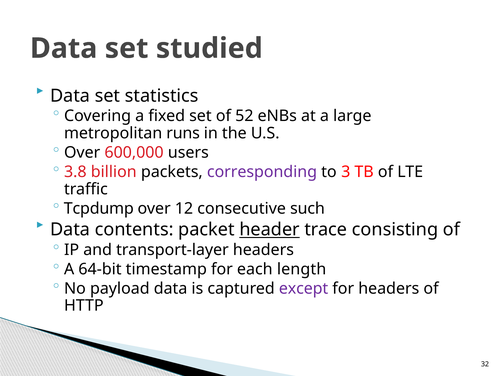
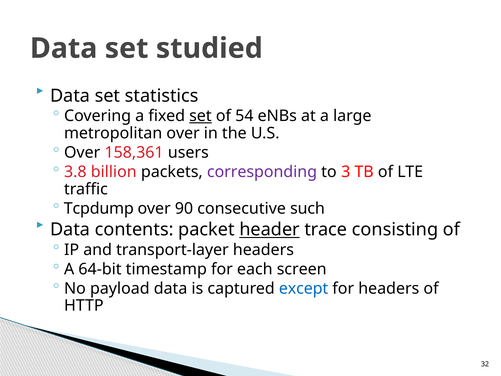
set underline: none -> present (200, 116)
52: 52 -> 54 (244, 116)
metropolitan runs: runs -> over (183, 133)
600,000: 600,000 -> 158,361 (134, 152)
12: 12 -> 90 (184, 208)
length: length -> screen (302, 269)
except colour: purple -> blue (304, 288)
